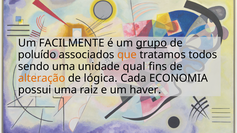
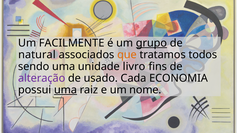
poluído: poluído -> natural (37, 55)
qual: qual -> livro (134, 67)
alteração colour: orange -> purple (42, 78)
lógica: lógica -> usado (101, 78)
uma underline: none -> present (66, 90)
haver: haver -> nome (145, 90)
